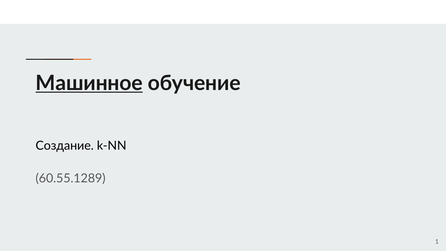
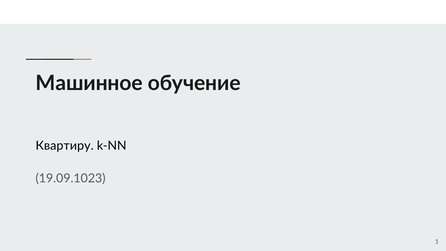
Машинное underline: present -> none (89, 83)
Создание: Создание -> Квартиру (65, 146)
60.55.1289: 60.55.1289 -> 19.09.1023 (71, 178)
